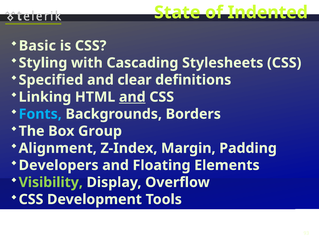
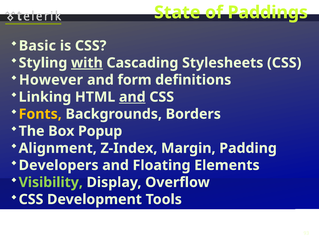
Indented: Indented -> Paddings (268, 12)
with underline: none -> present (87, 63)
Specified: Specified -> However (51, 80)
clear: clear -> form (135, 80)
Fonts colour: light blue -> yellow (40, 114)
Group: Group -> Popup (100, 131)
